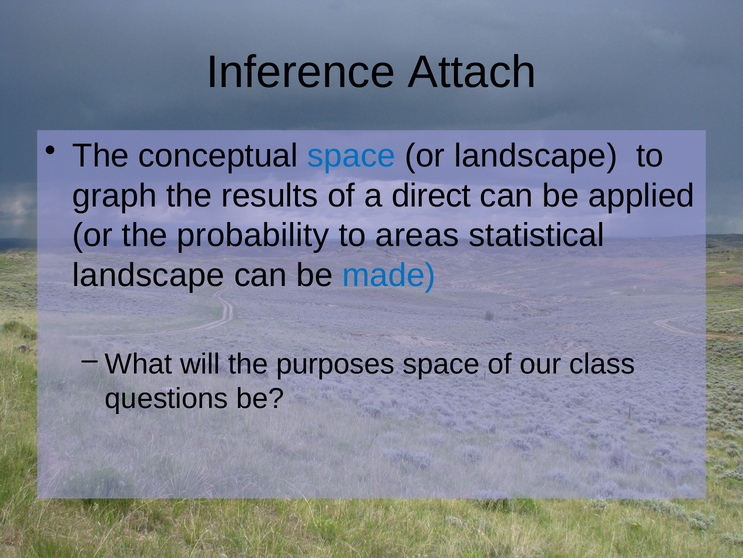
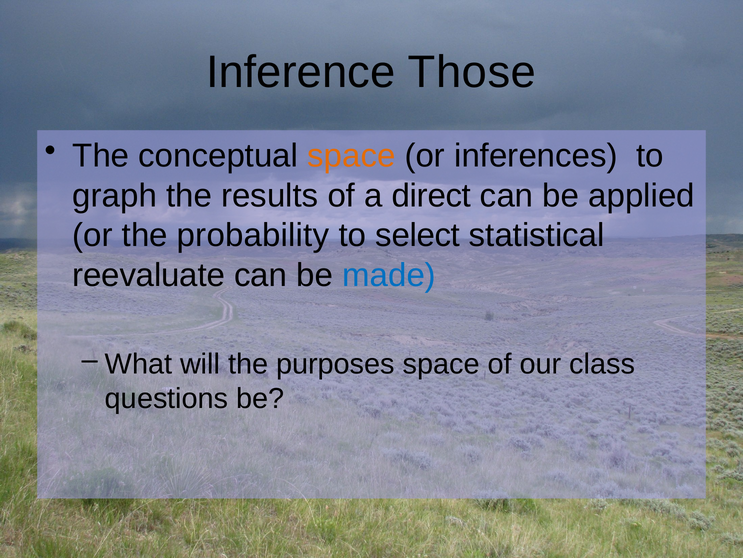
Attach: Attach -> Those (472, 72)
space colour: blue -> orange (351, 156)
or landscape: landscape -> inferences (536, 156)
areas: areas -> select (418, 235)
landscape: landscape -> reevaluate (149, 275)
